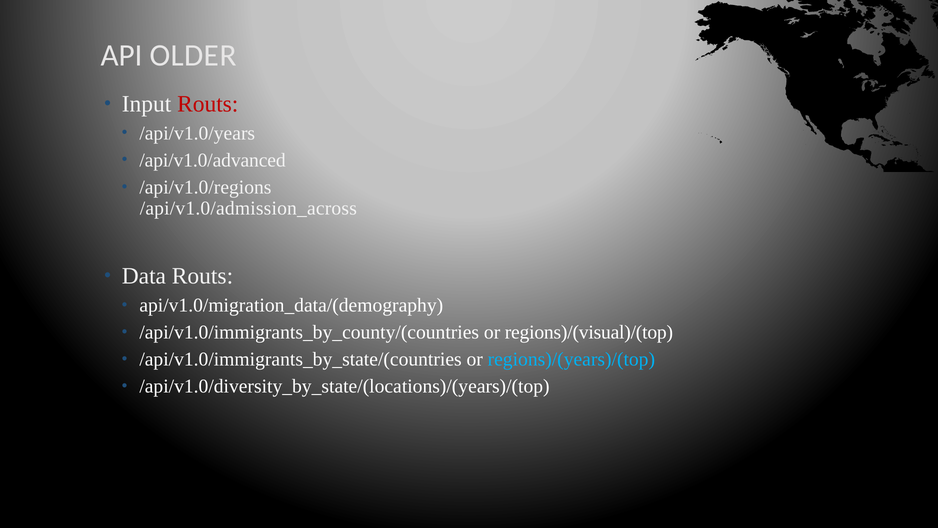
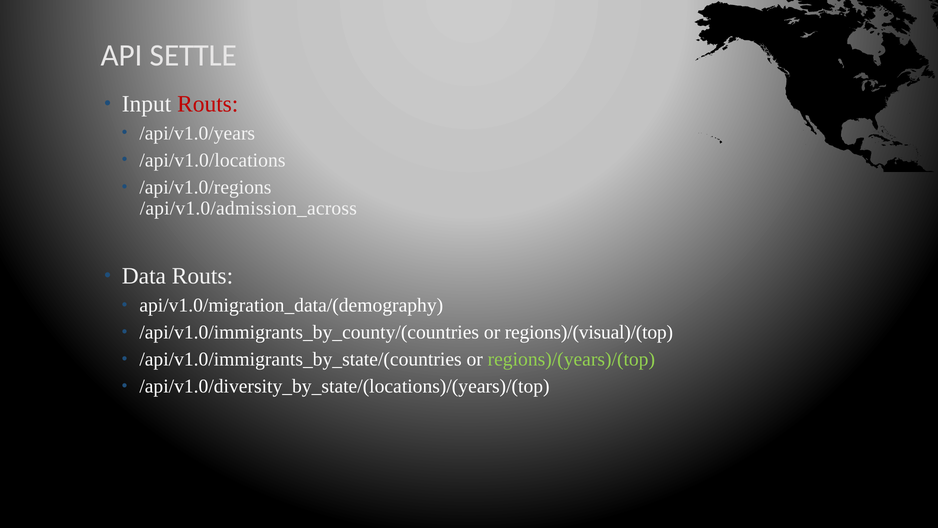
OLDER: OLDER -> SETTLE (194, 56)
/api/v1.0/advanced: /api/v1.0/advanced -> /api/v1.0/locations (212, 160)
regions)/(years)/(top colour: light blue -> light green (571, 359)
